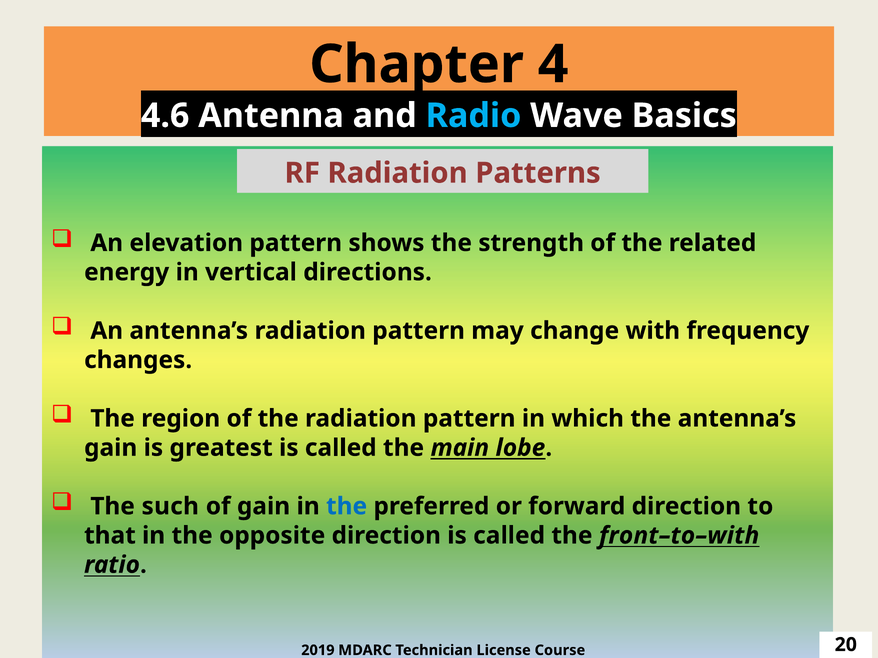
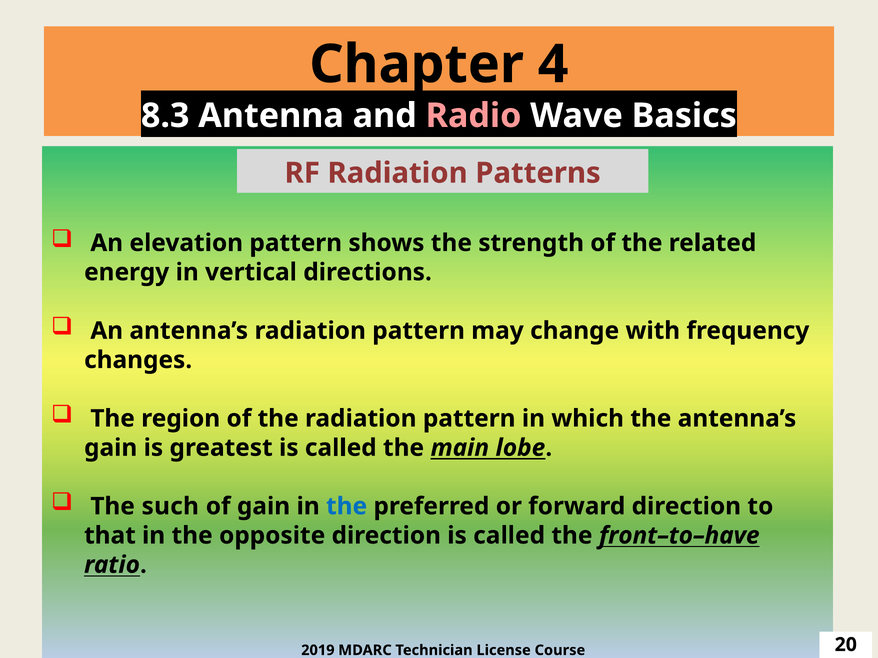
4.6: 4.6 -> 8.3 (165, 116)
Radio colour: light blue -> pink (474, 116)
front–to–with: front–to–with -> front–to–have (679, 536)
